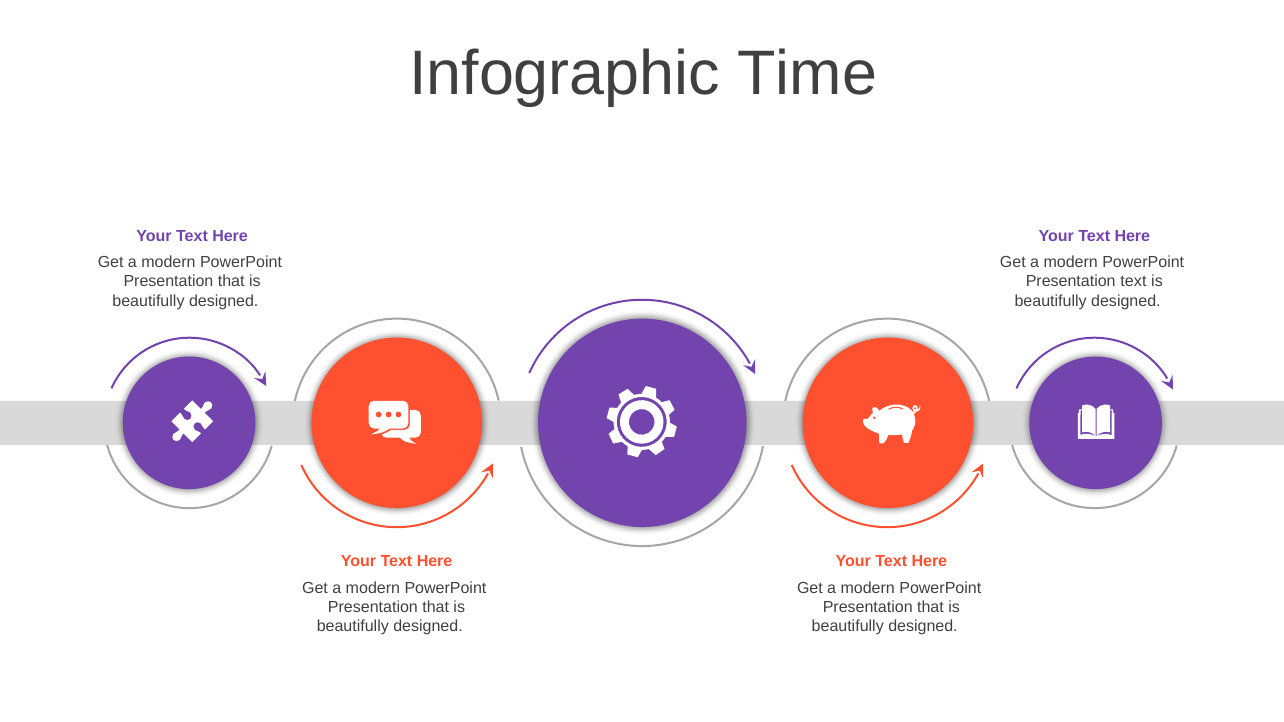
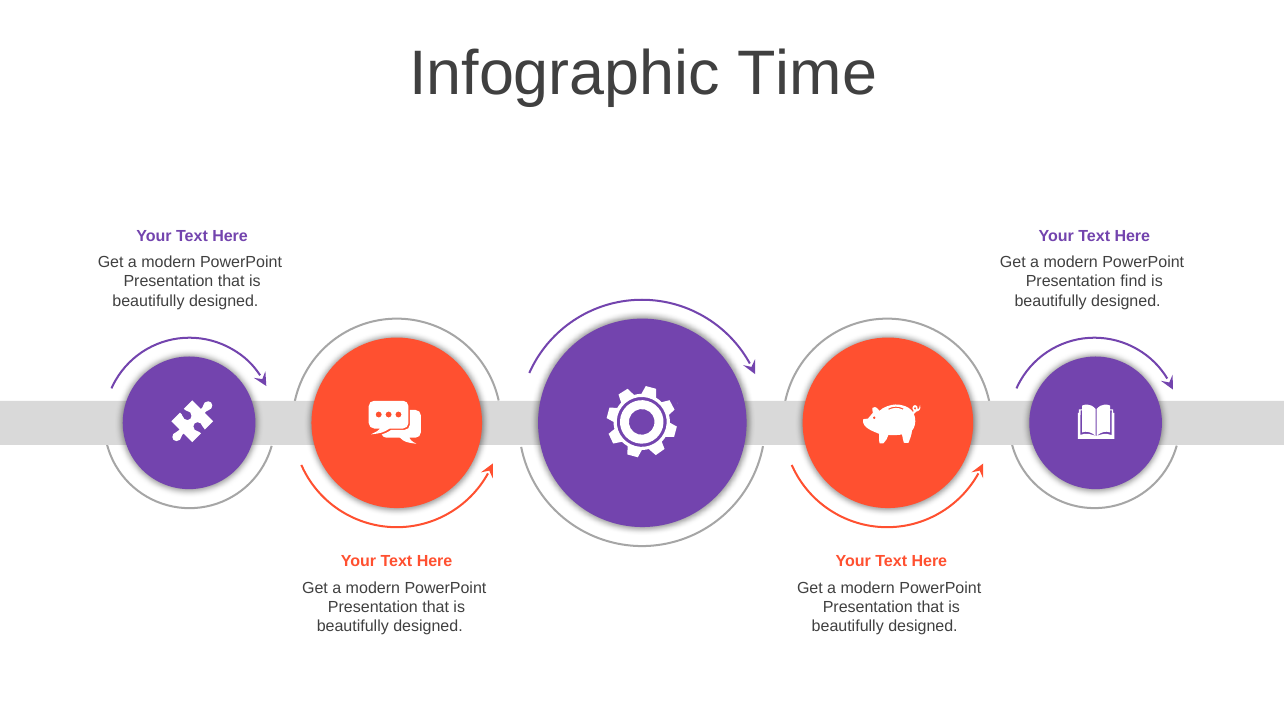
Presentation text: text -> find (1133, 282)
